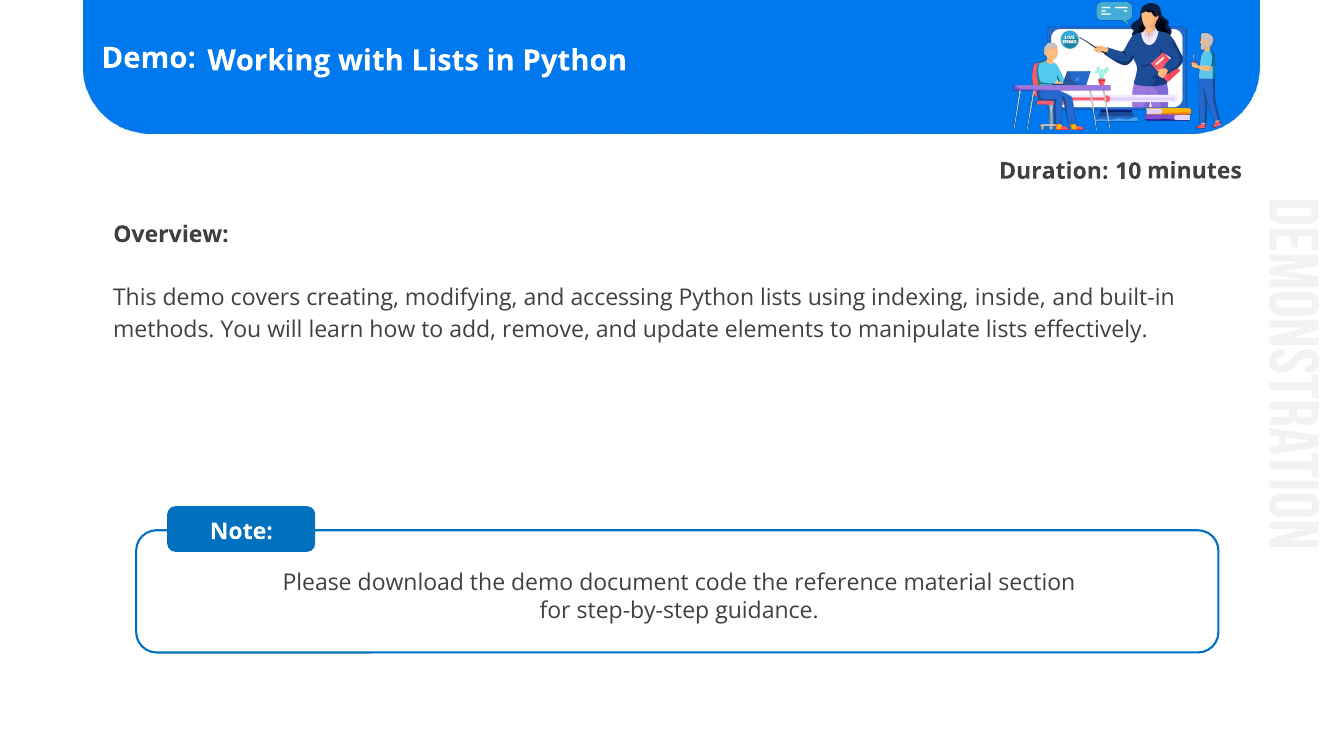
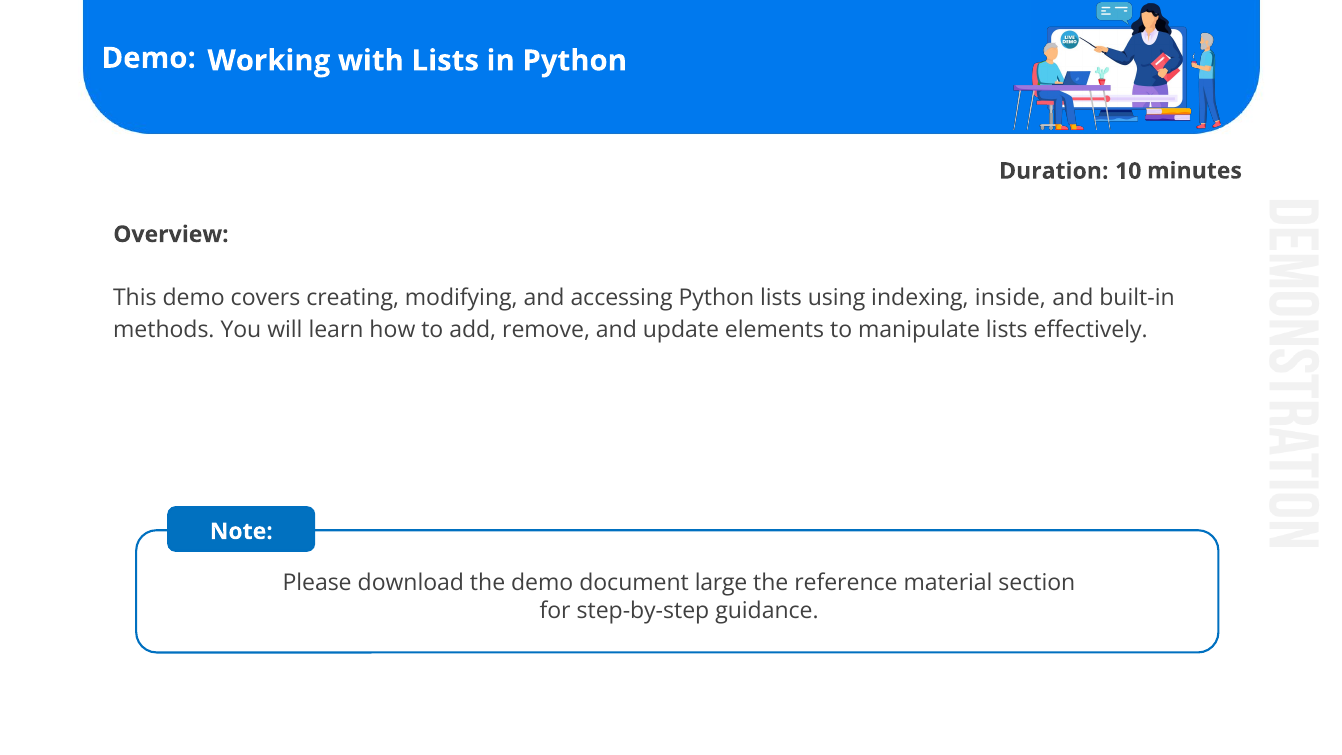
code: code -> large (721, 583)
